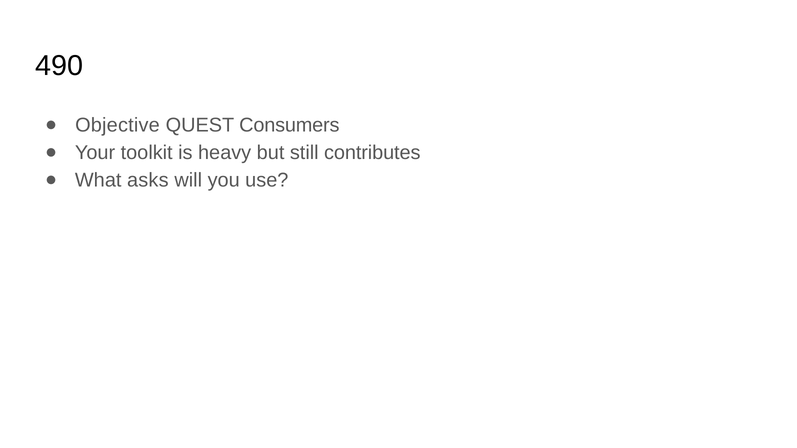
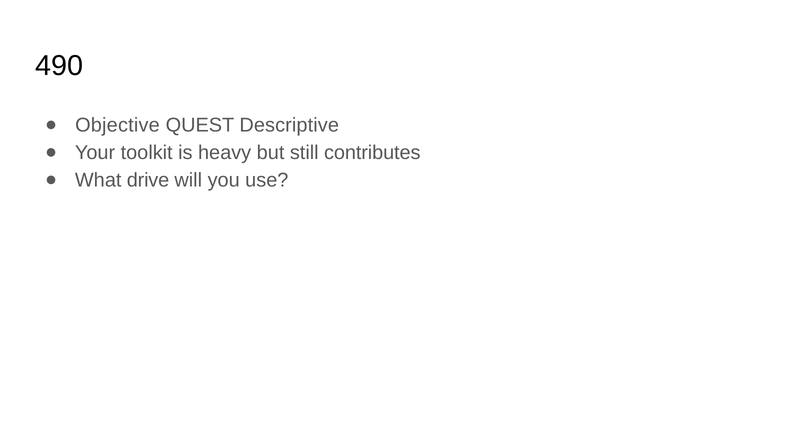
Consumers: Consumers -> Descriptive (289, 125)
asks: asks -> drive (148, 180)
